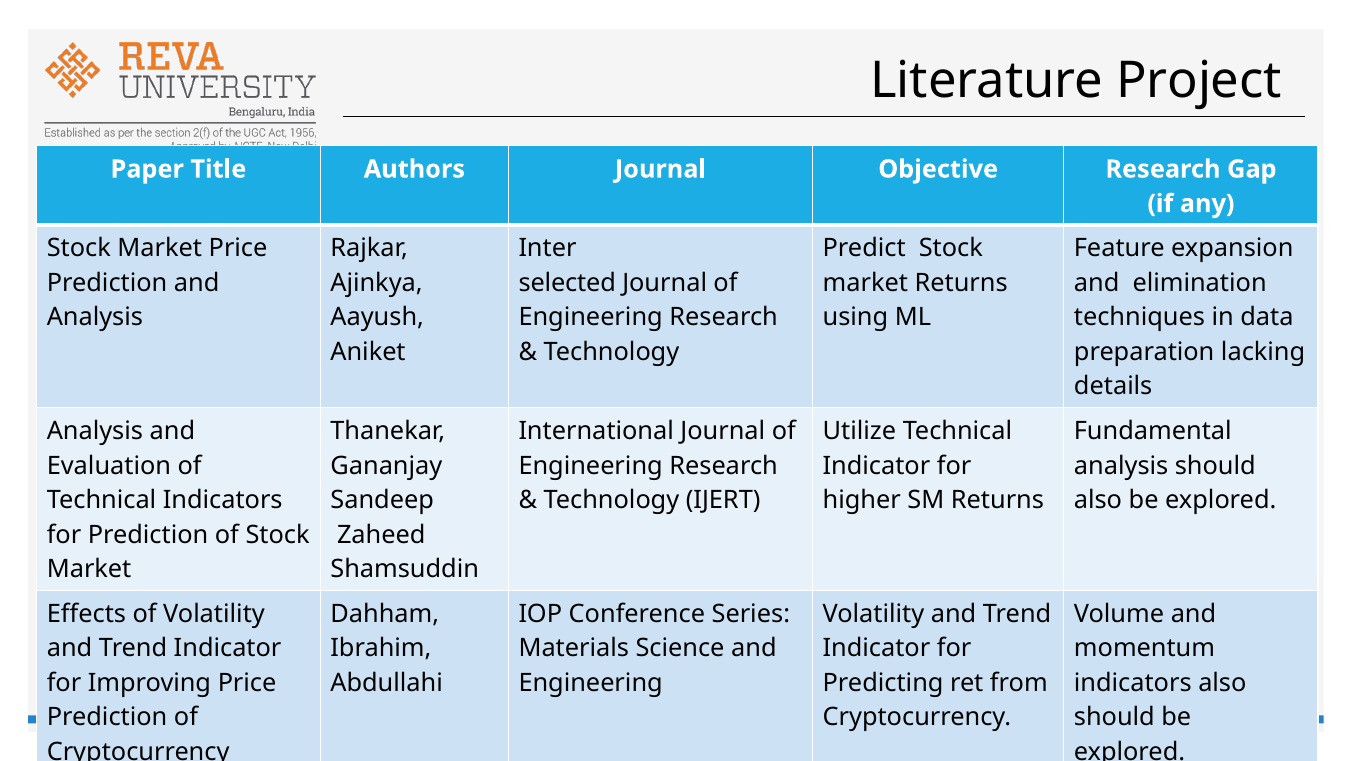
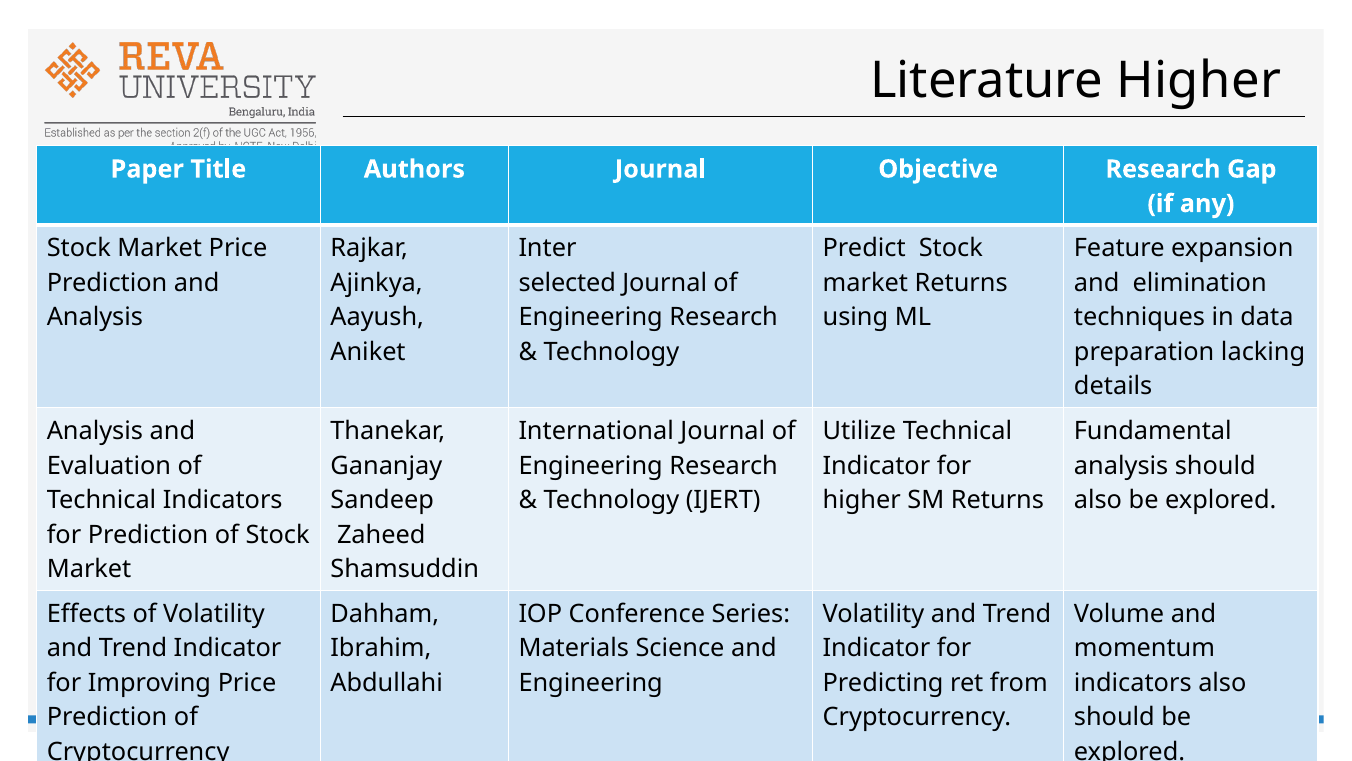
Literature Project: Project -> Higher (1199, 80)
